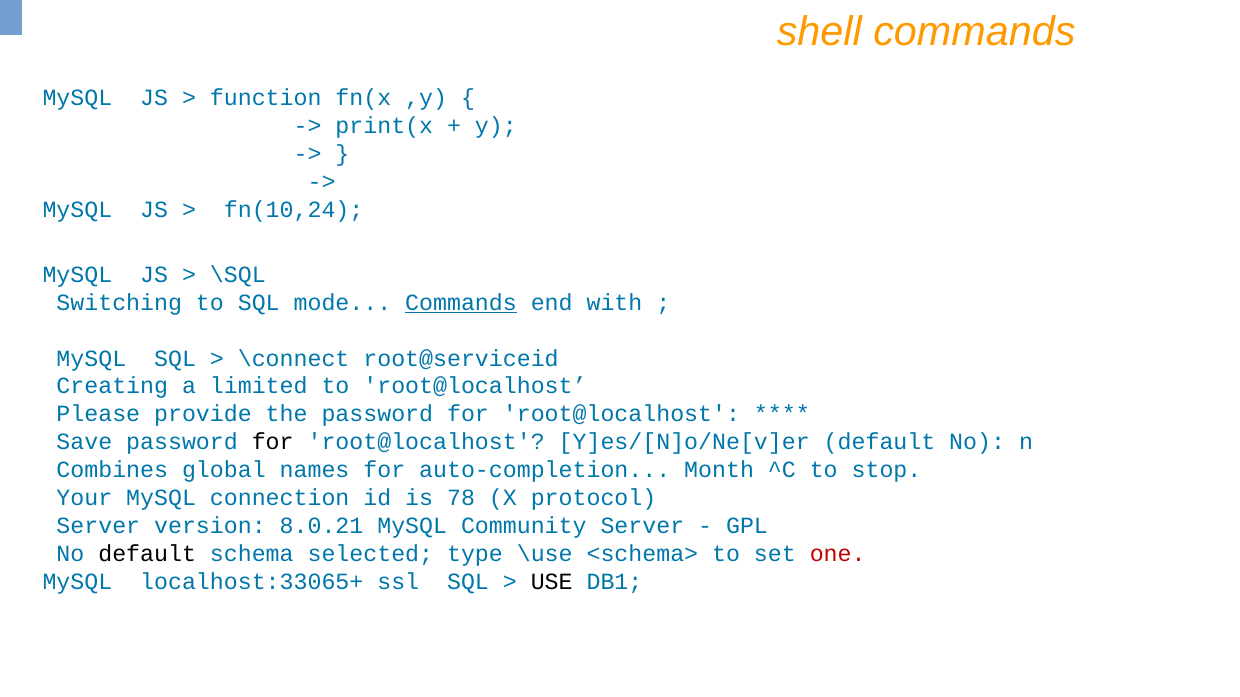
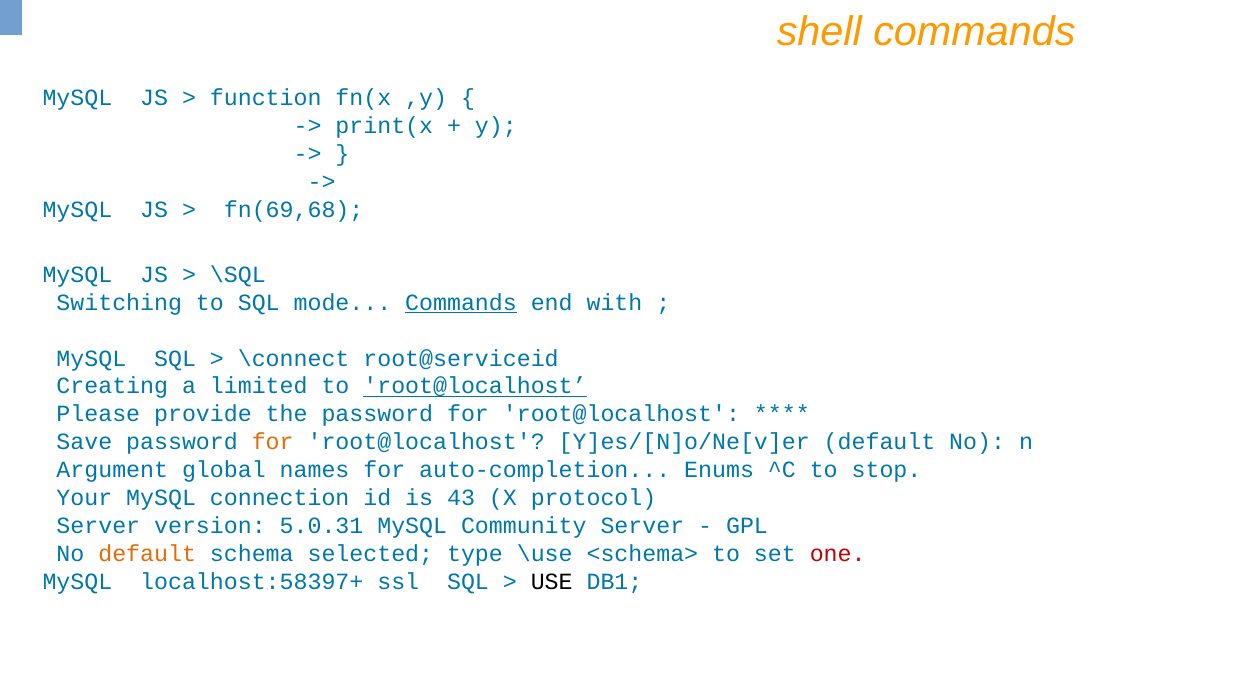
fn(10,24: fn(10,24 -> fn(69,68 (294, 209)
root@localhost underline: none -> present (475, 387)
for colour: black -> orange (273, 442)
Combines: Combines -> Argument (112, 470)
Month: Month -> Enums (719, 470)
78: 78 -> 43 (461, 498)
8.0.21: 8.0.21 -> 5.0.31 (322, 526)
default colour: black -> orange (147, 554)
localhost:33065+: localhost:33065+ -> localhost:58397+ (252, 582)
